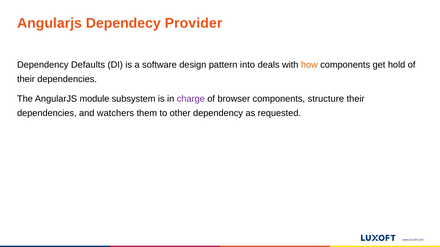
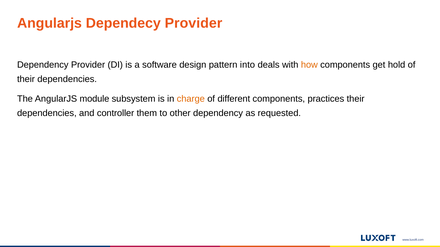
Dependency Defaults: Defaults -> Provider (88, 65)
charge colour: purple -> orange (191, 99)
browser: browser -> different (234, 99)
structure: structure -> practices (326, 99)
watchers: watchers -> controller (116, 113)
